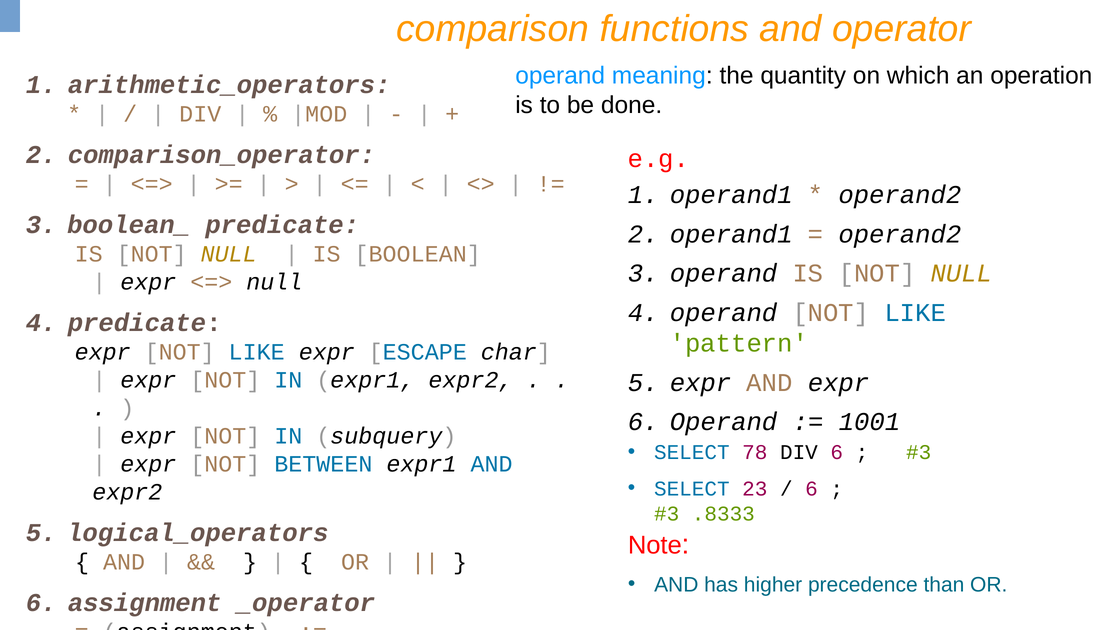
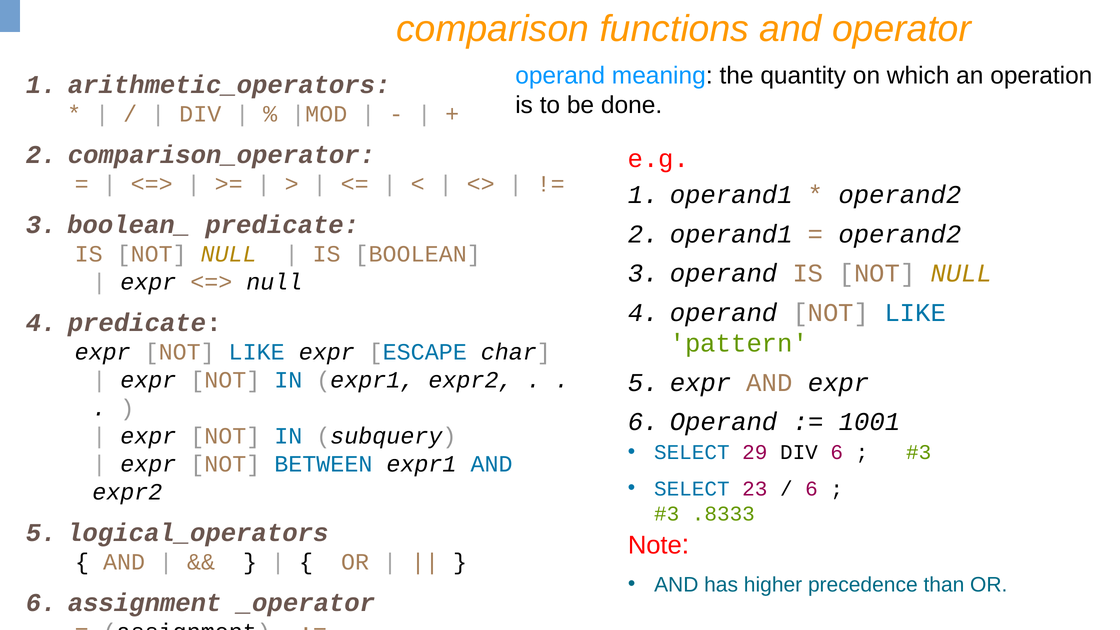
78: 78 -> 29 (755, 452)
